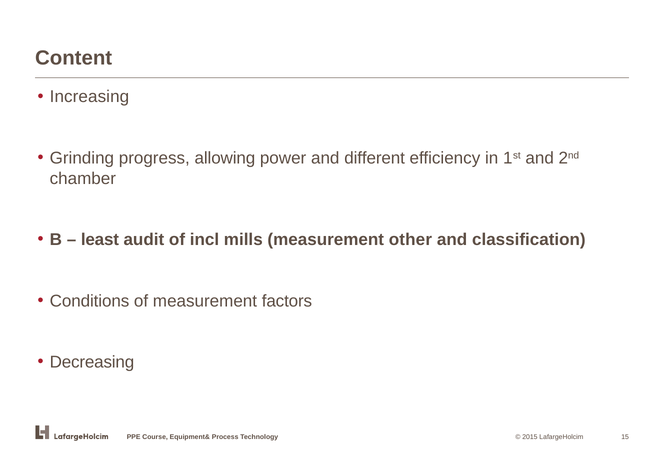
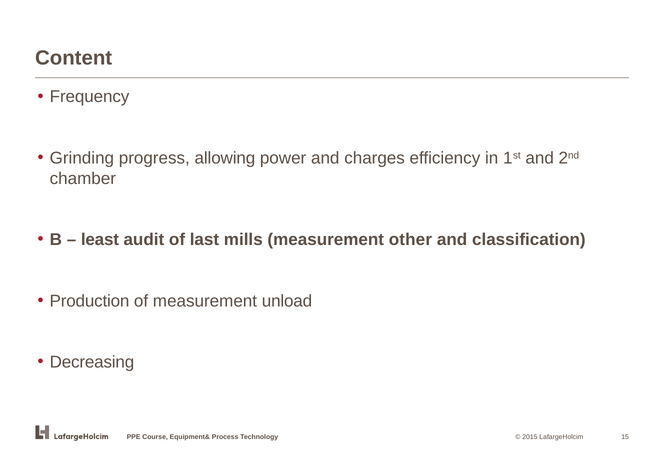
Increasing: Increasing -> Frequency (90, 97)
different: different -> charges (375, 158)
incl: incl -> last (204, 240)
Conditions: Conditions -> Production (90, 301)
factors: factors -> unload (287, 301)
